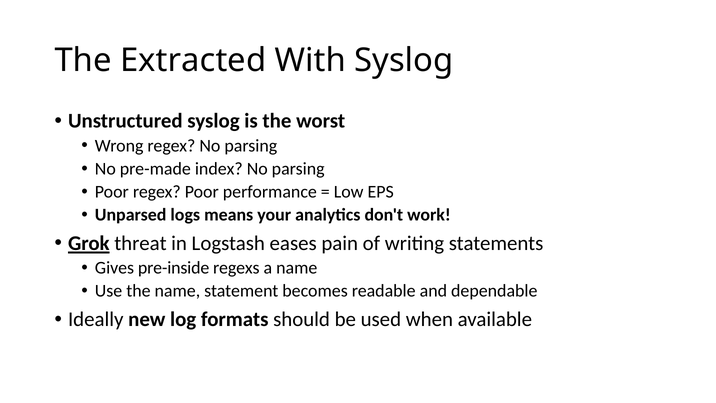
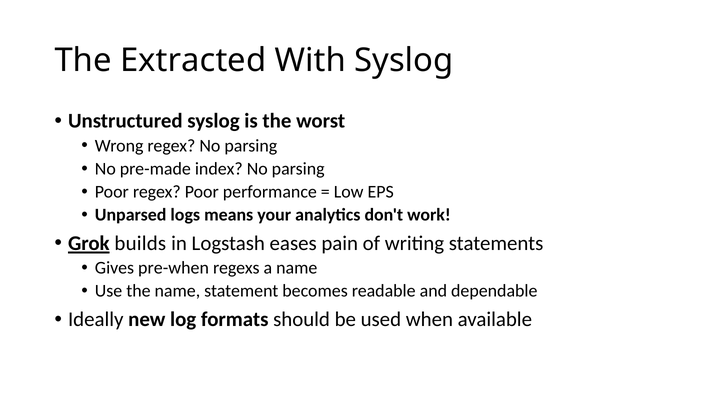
threat: threat -> builds (140, 243)
pre-inside: pre-inside -> pre-when (174, 268)
